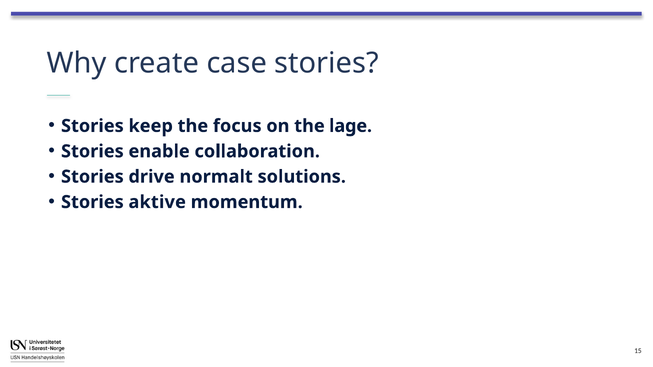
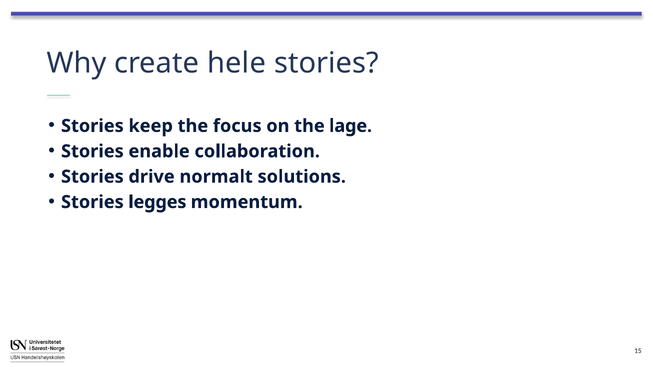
case: case -> hele (237, 63)
aktive: aktive -> legges (157, 202)
